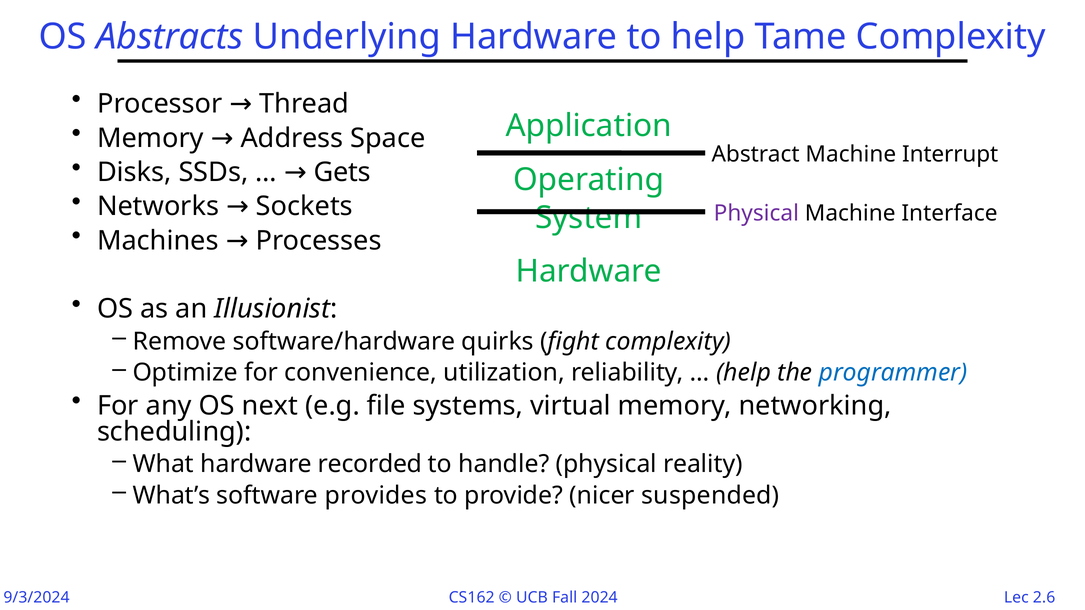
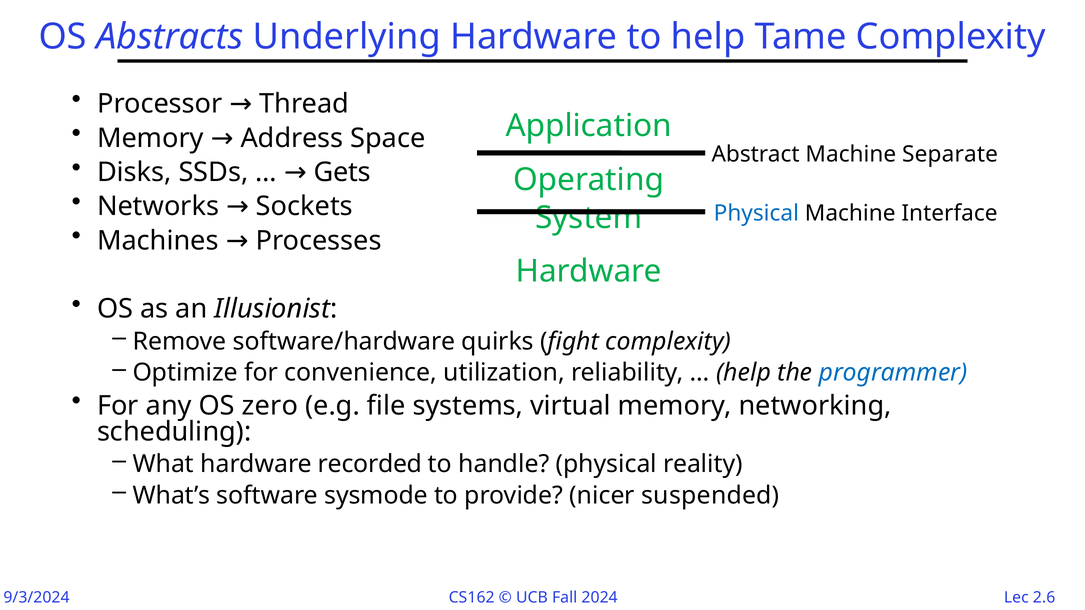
Interrupt: Interrupt -> Separate (950, 154)
Physical colour: purple -> blue (756, 213)
next: next -> zero (270, 406)
provides: provides -> sysmode (376, 496)
